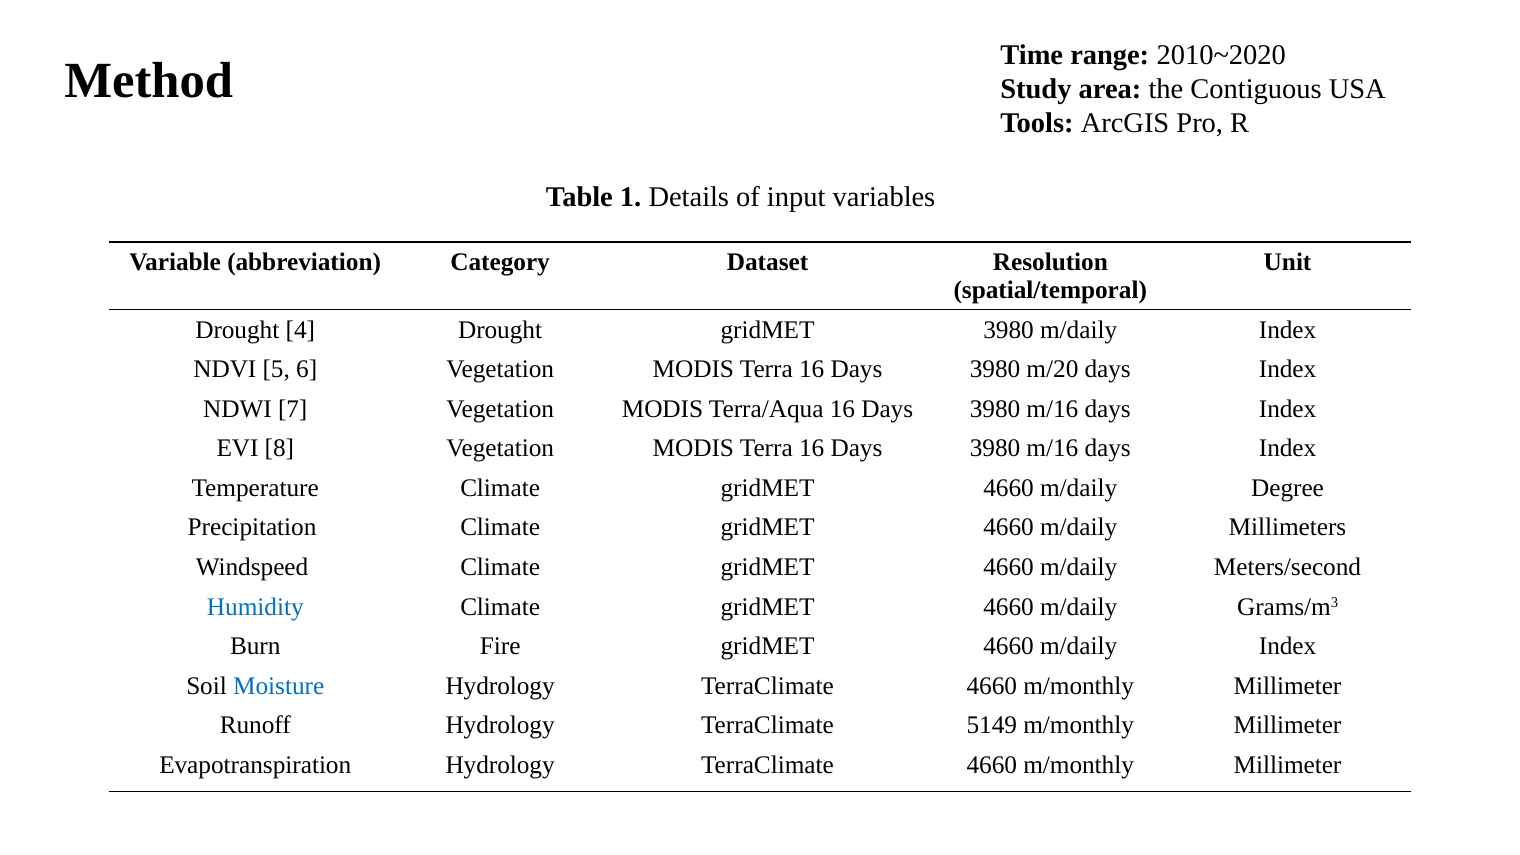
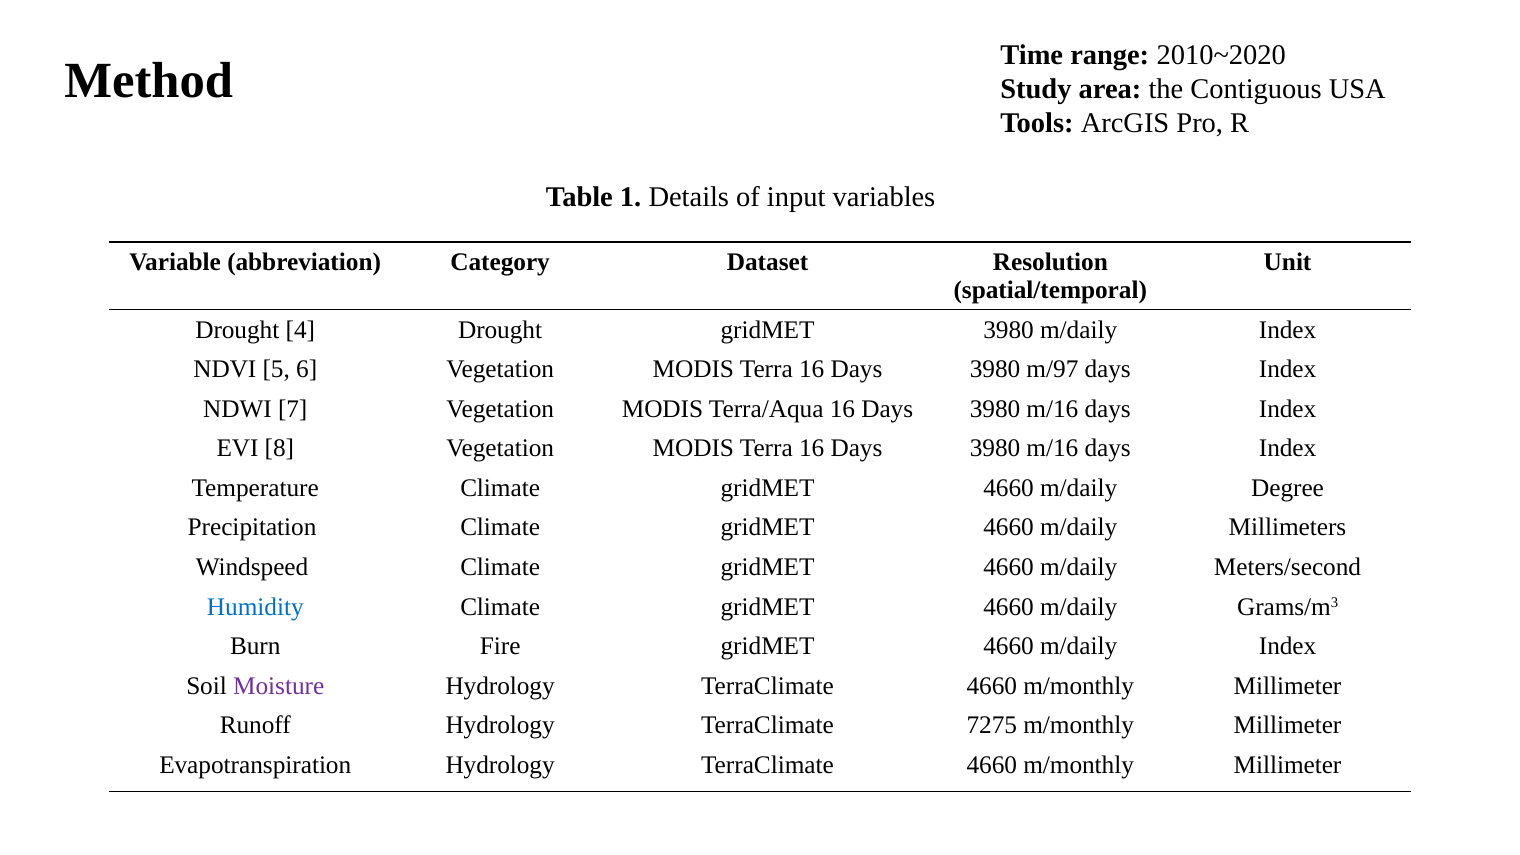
m/20: m/20 -> m/97 (1052, 369)
Moisture colour: blue -> purple (279, 686)
5149: 5149 -> 7275 (992, 726)
